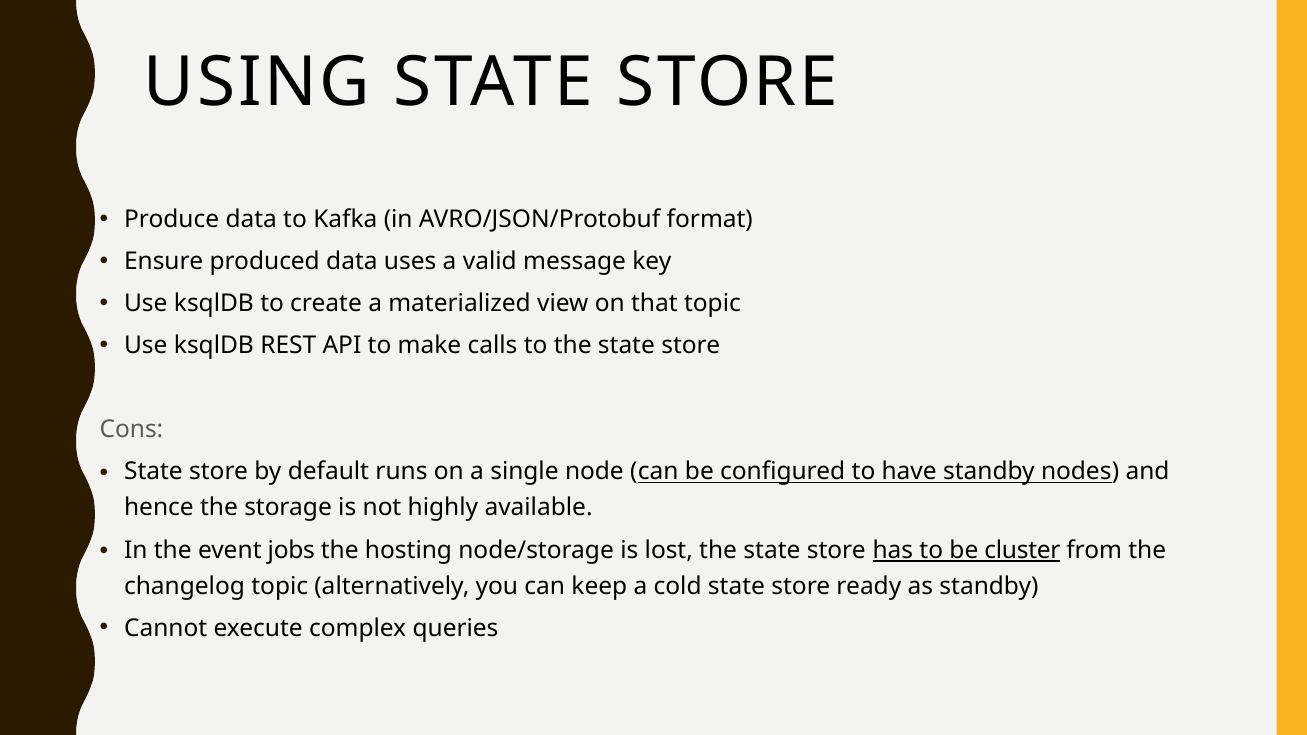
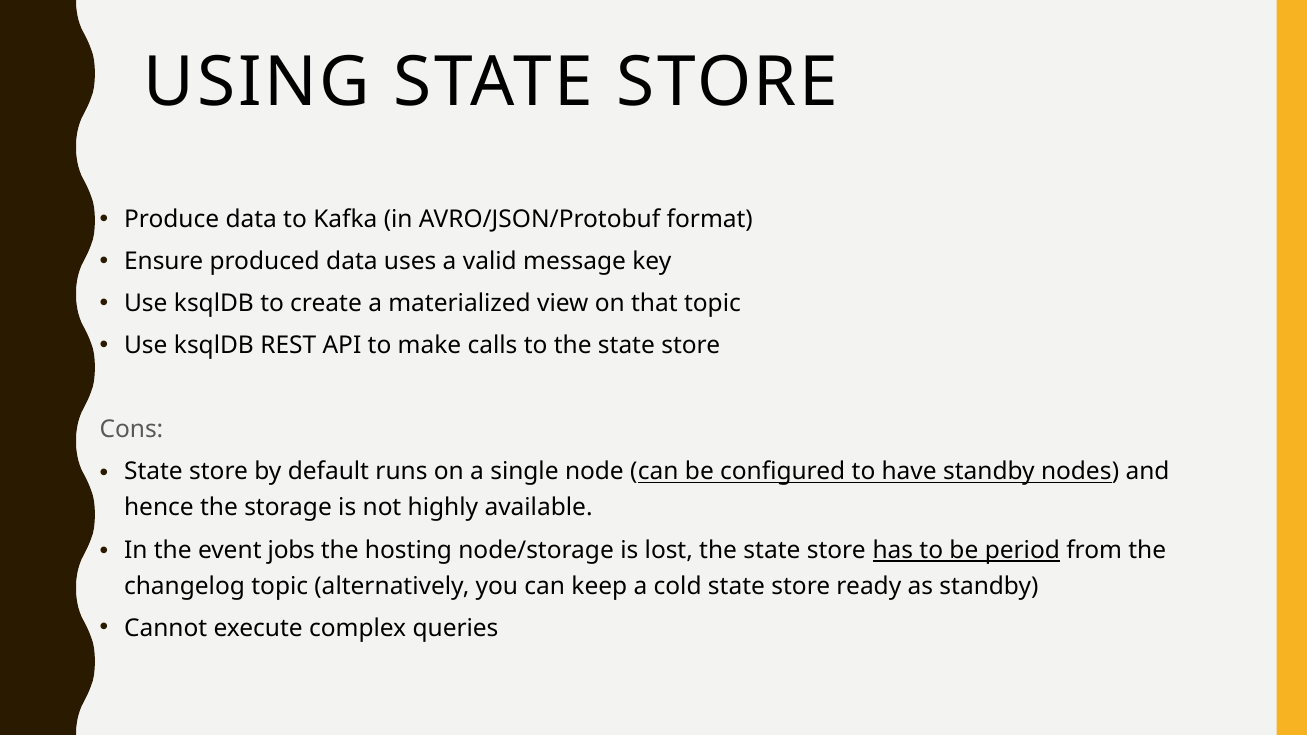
cluster: cluster -> period (1022, 550)
